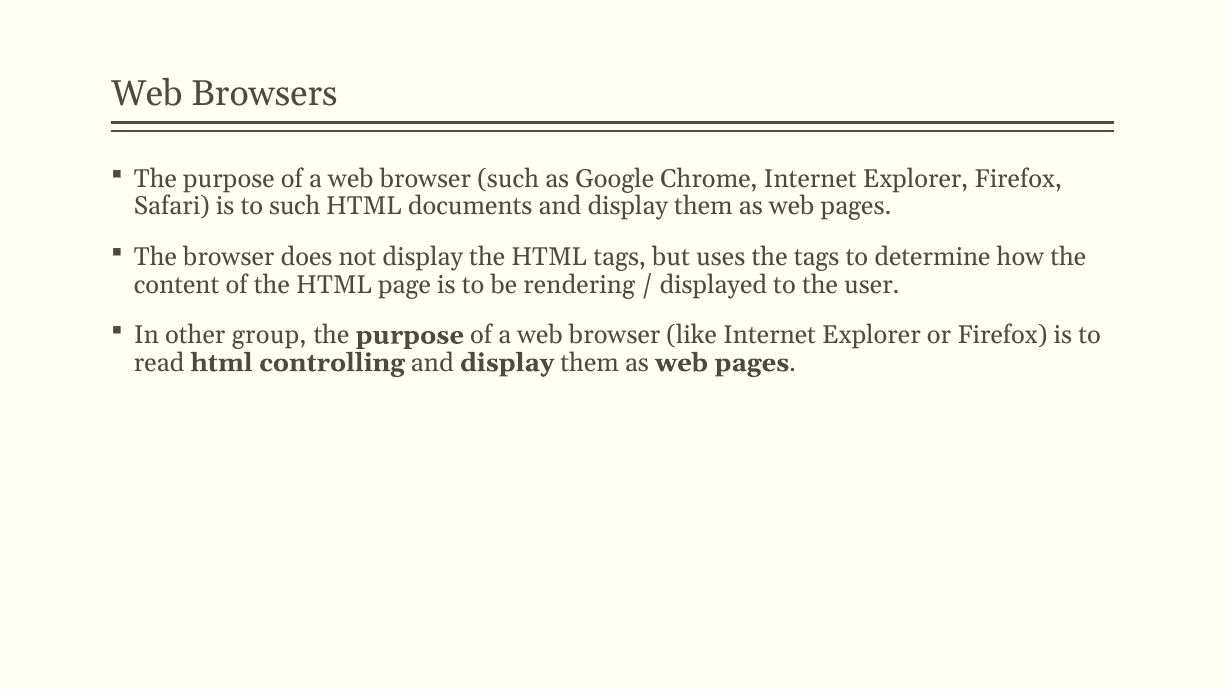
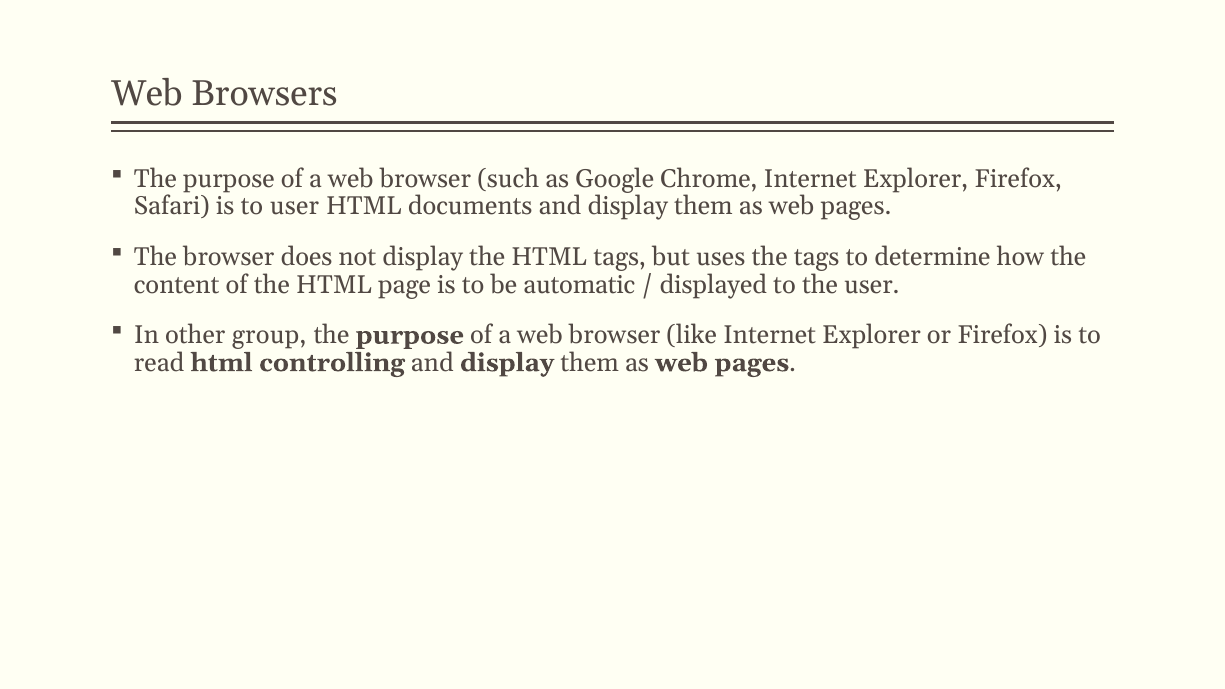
to such: such -> user (294, 207)
rendering: rendering -> automatic (579, 285)
